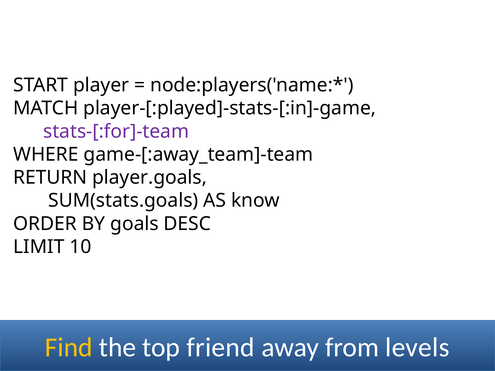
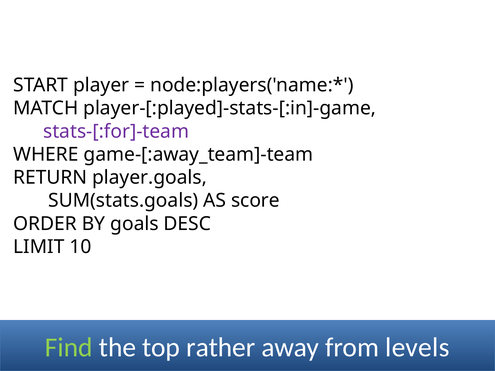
know: know -> score (255, 201)
Find colour: yellow -> light green (69, 348)
friend: friend -> rather (221, 348)
